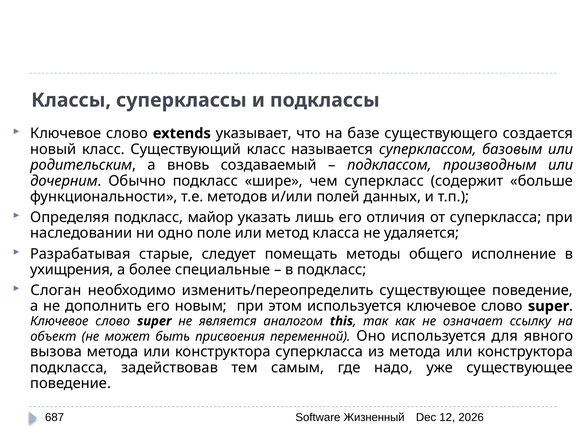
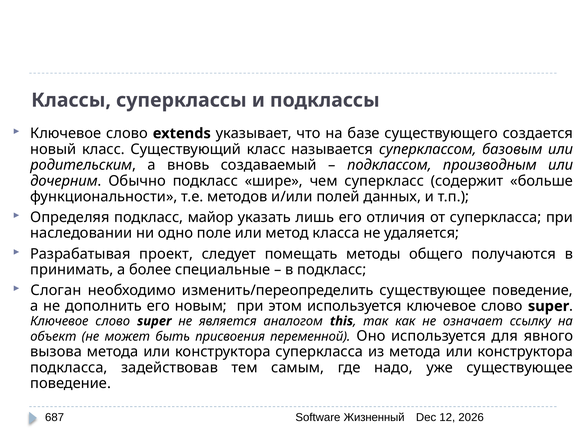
старые: старые -> проект (166, 254)
исполнение: исполнение -> получаются (514, 254)
ухищрения: ухищрения -> принимать (72, 270)
